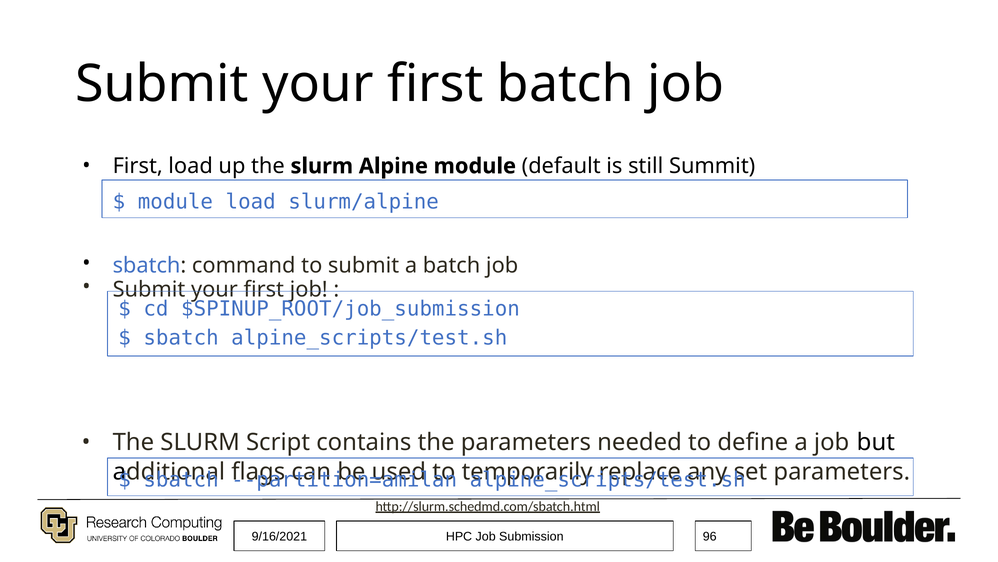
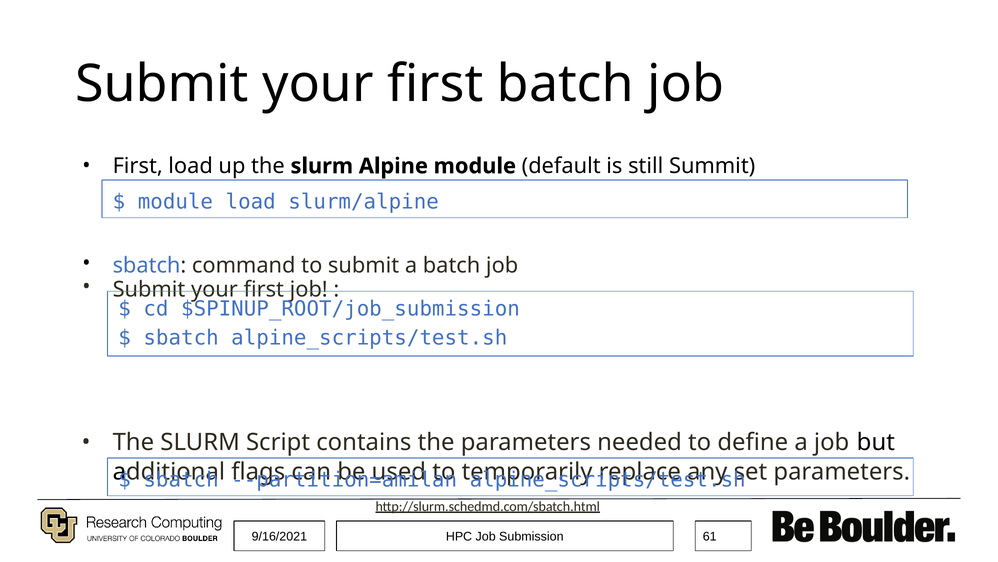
96: 96 -> 61 (710, 536)
